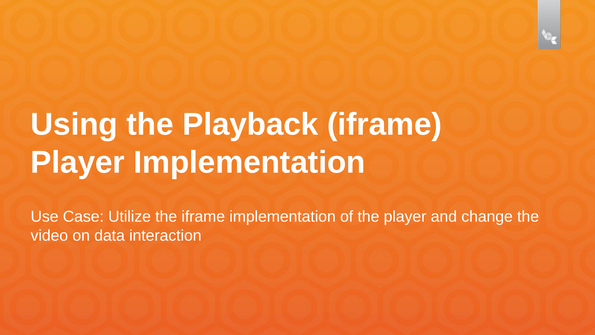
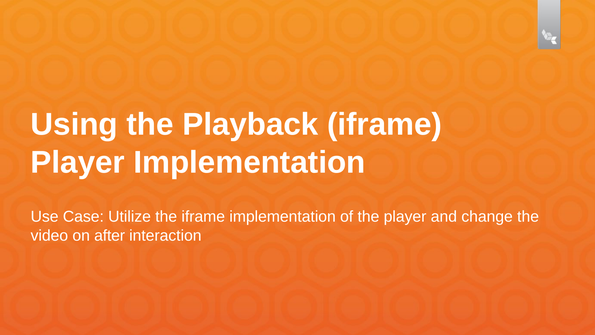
data: data -> after (110, 235)
